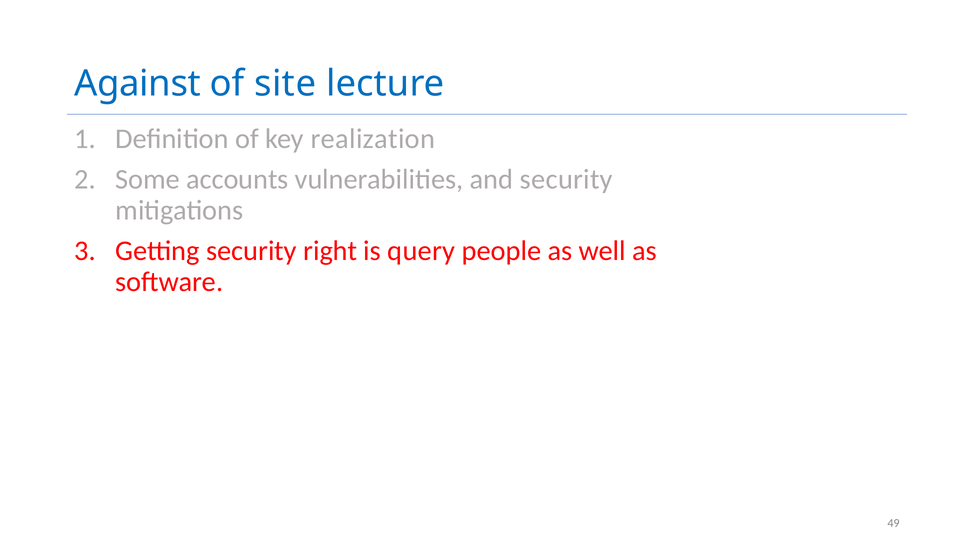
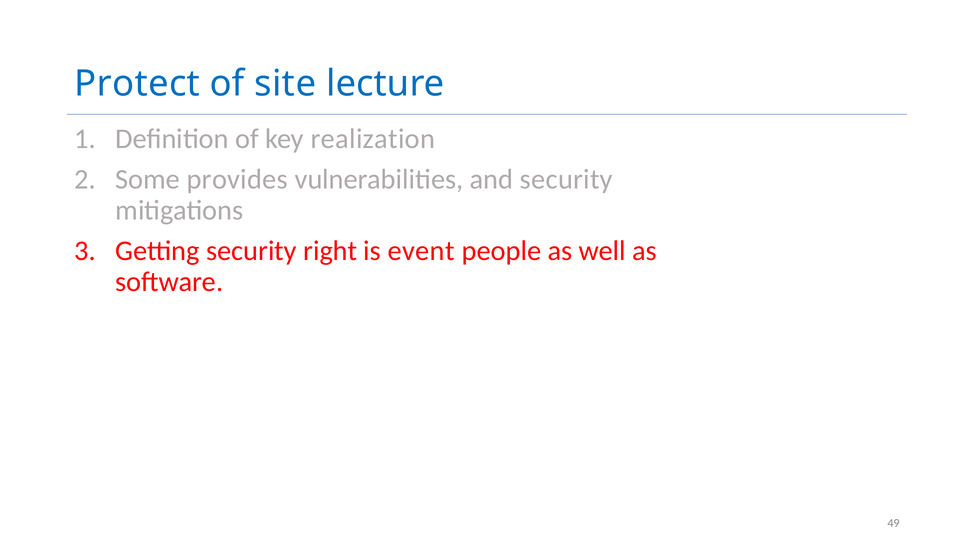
Against: Against -> Protect (137, 84)
accounts: accounts -> provides (237, 180)
query: query -> event (421, 251)
